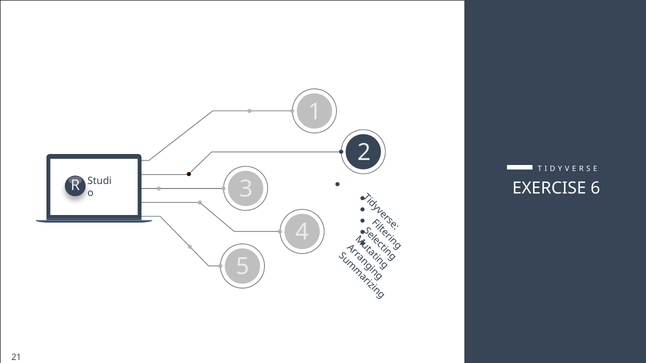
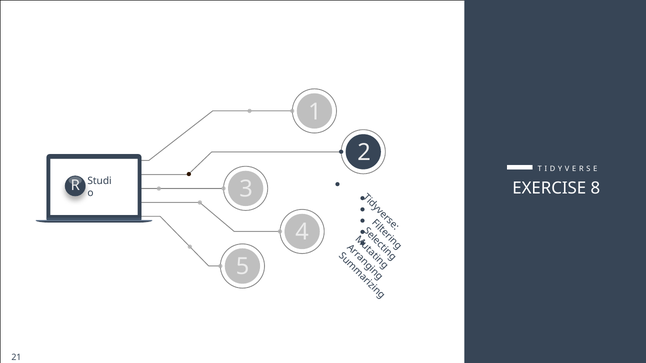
6: 6 -> 8 (595, 188)
